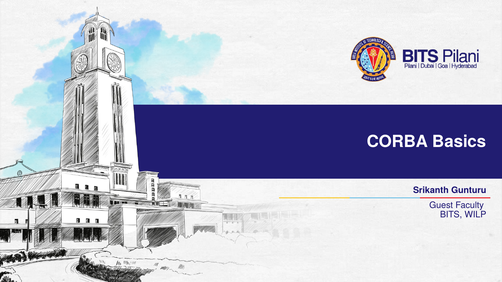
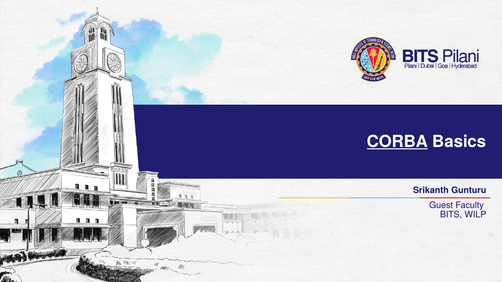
CORBA underline: none -> present (397, 142)
